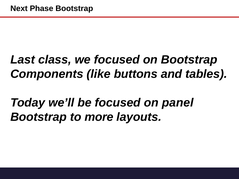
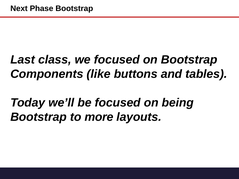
panel: panel -> being (178, 103)
